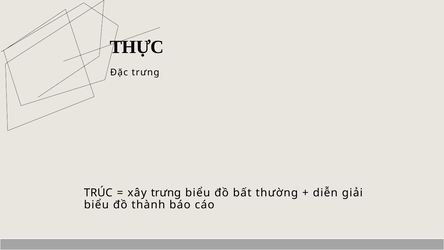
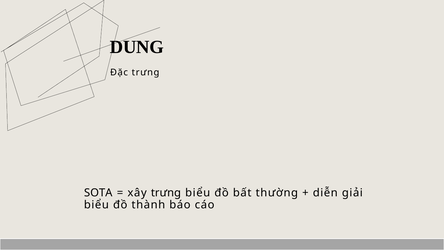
THỰC: THỰC -> DUNG (137, 47)
TRÚC: TRÚC -> SOTA (98, 193)
